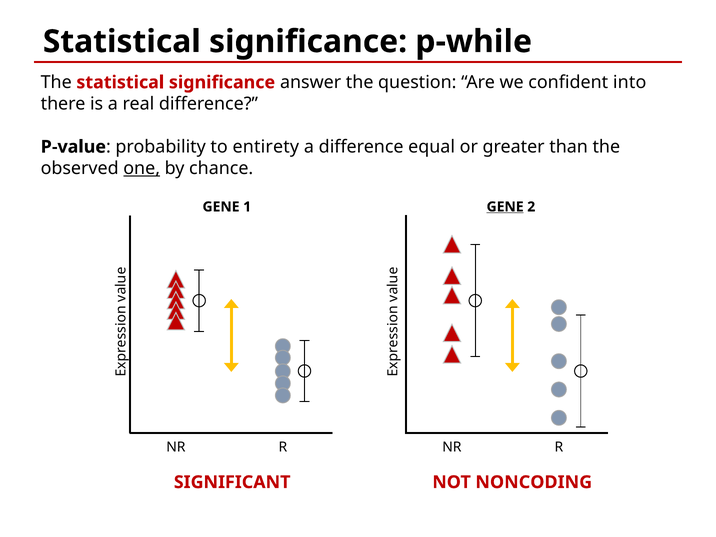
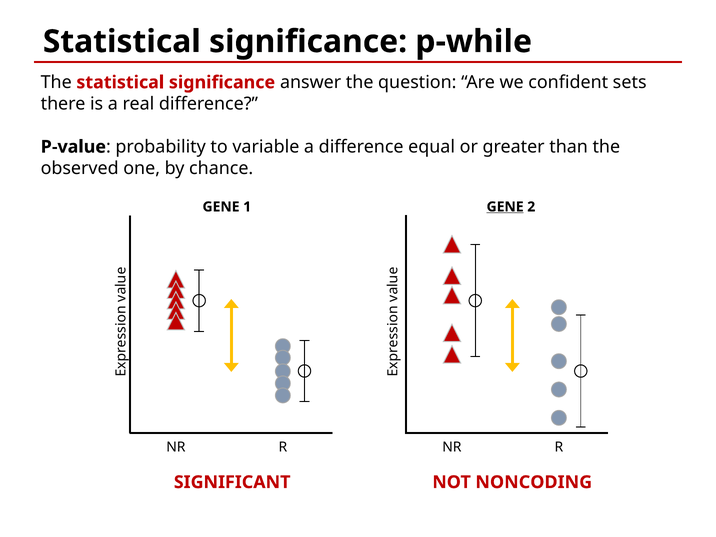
into: into -> sets (630, 82)
entirety: entirety -> variable (266, 147)
one underline: present -> none (142, 168)
